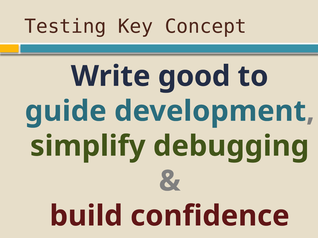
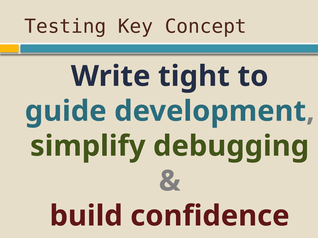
good: good -> tight (194, 76)
